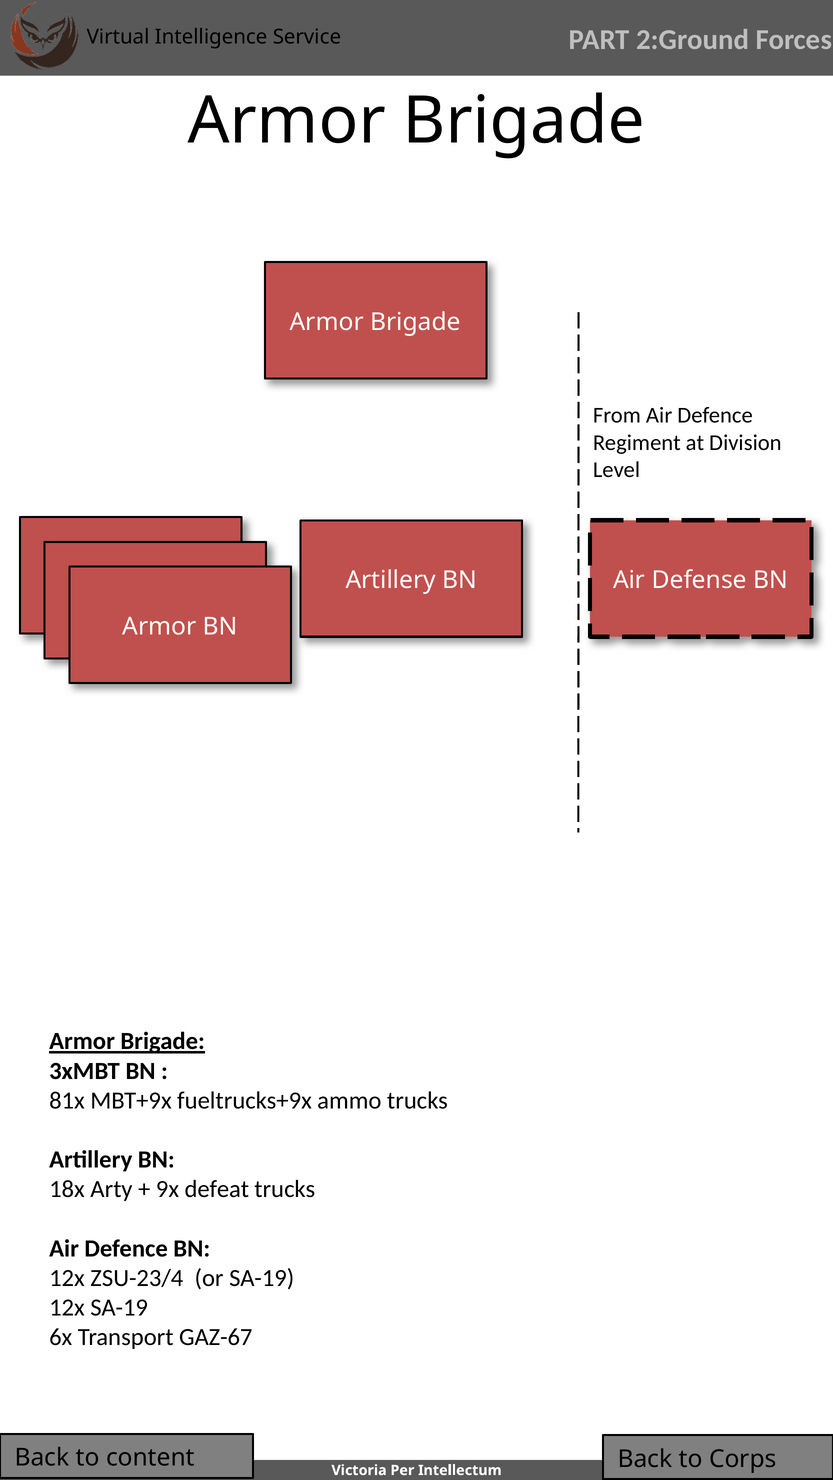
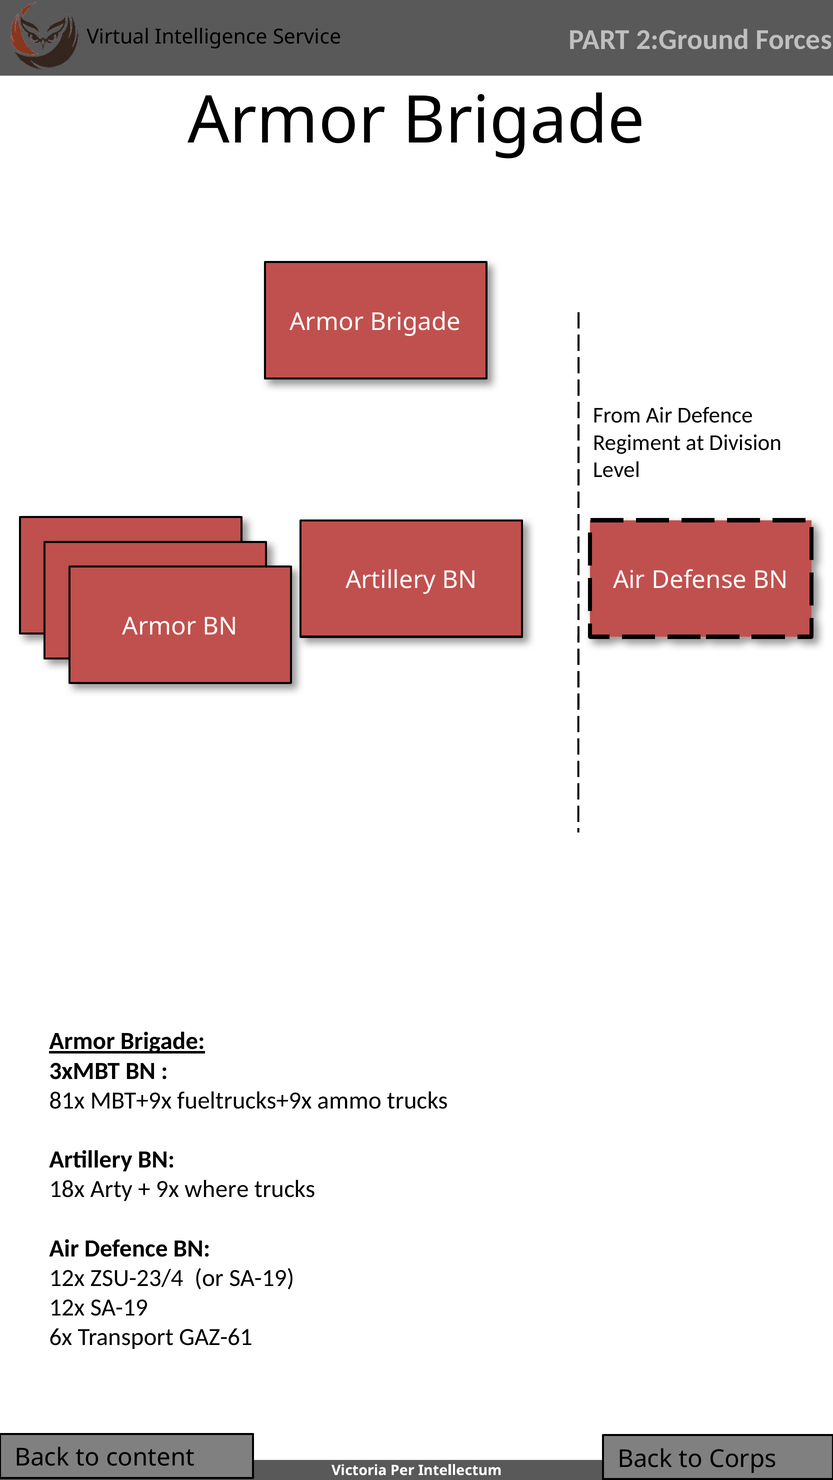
defeat: defeat -> where (217, 1190)
GAZ-67: GAZ-67 -> GAZ-61 (216, 1338)
